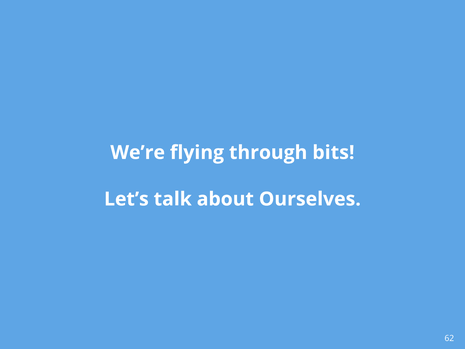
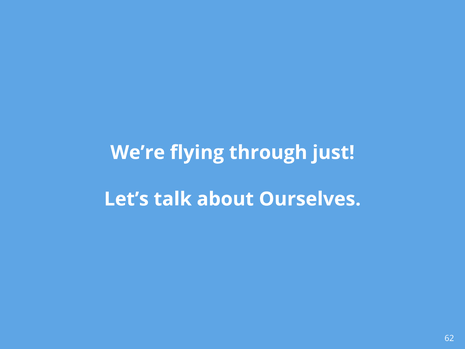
bits: bits -> just (333, 152)
